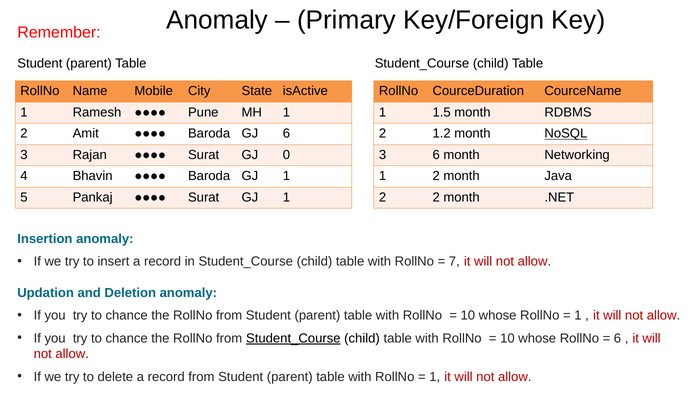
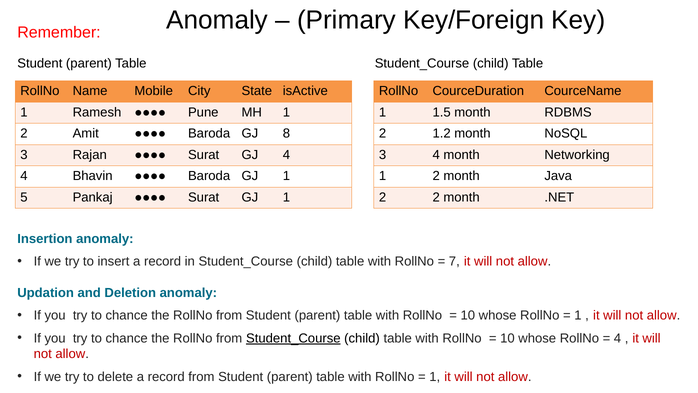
GJ 6: 6 -> 8 (286, 133)
NoSQL underline: present -> none (566, 133)
GJ 0: 0 -> 4 (286, 155)
3 6: 6 -> 4 (436, 155)
6: 6 -> 4 (618, 338)
